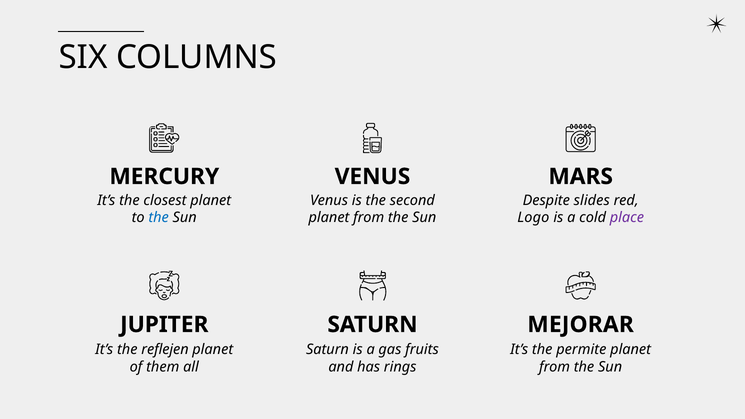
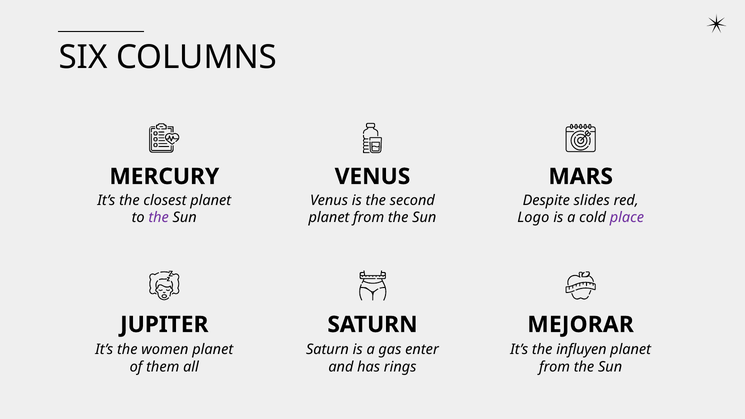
the colour: blue -> purple (159, 218)
reflejen: reflejen -> women (165, 350)
fruits: fruits -> enter (422, 350)
permite: permite -> influyen (581, 350)
